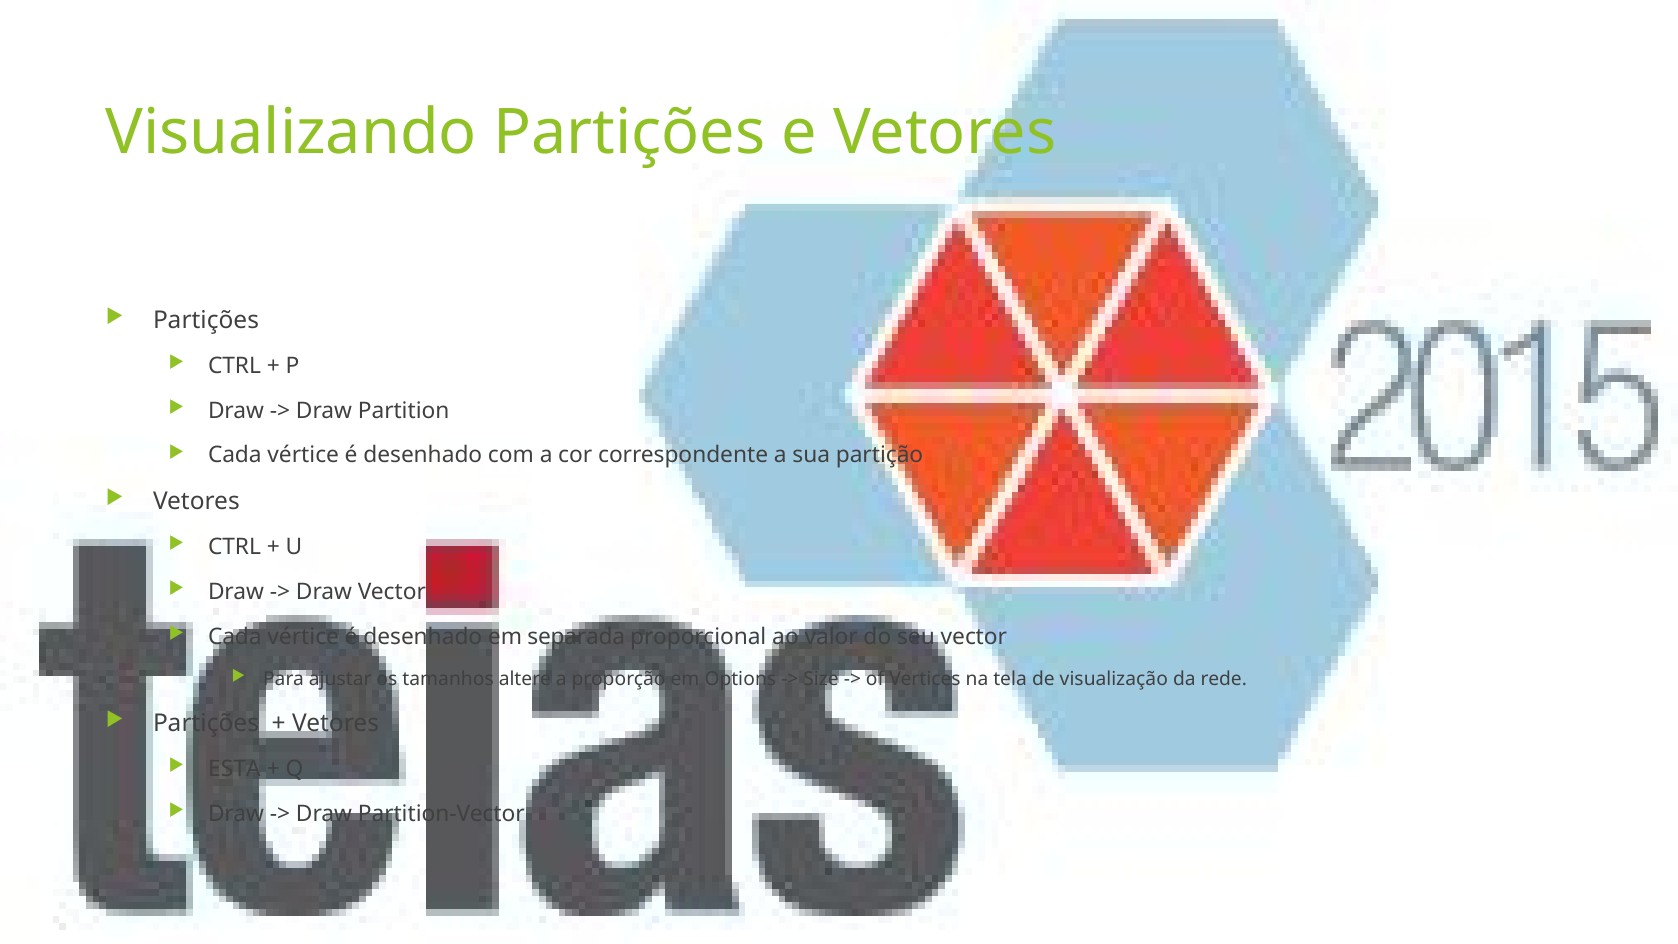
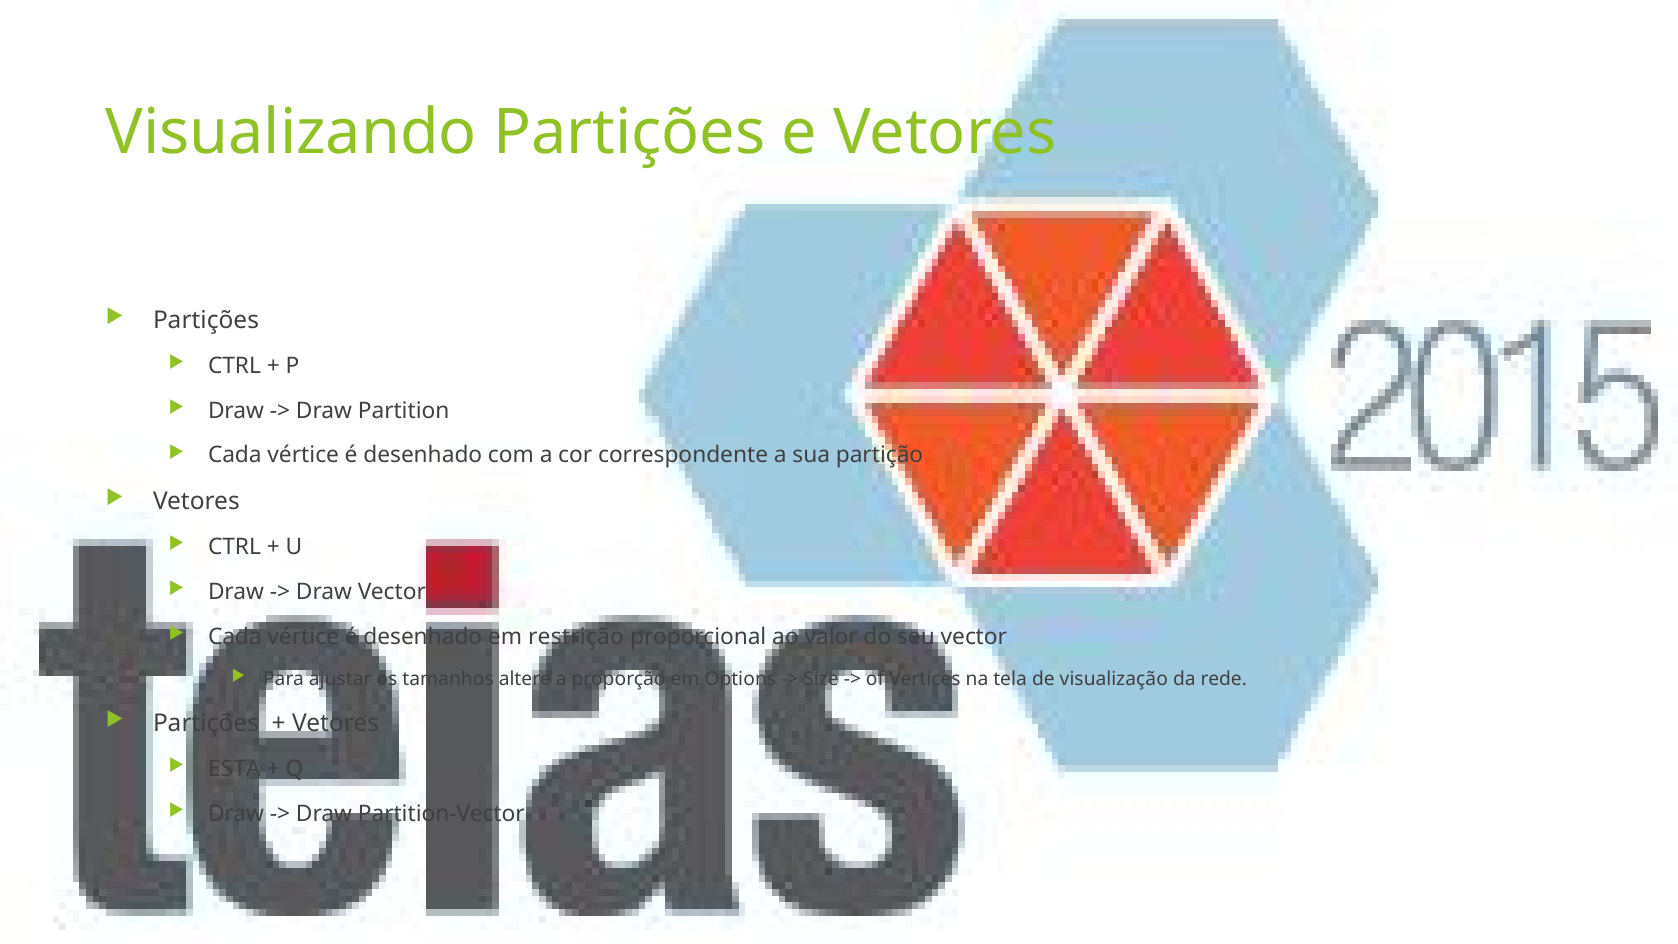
separada: separada -> restrição (576, 637)
